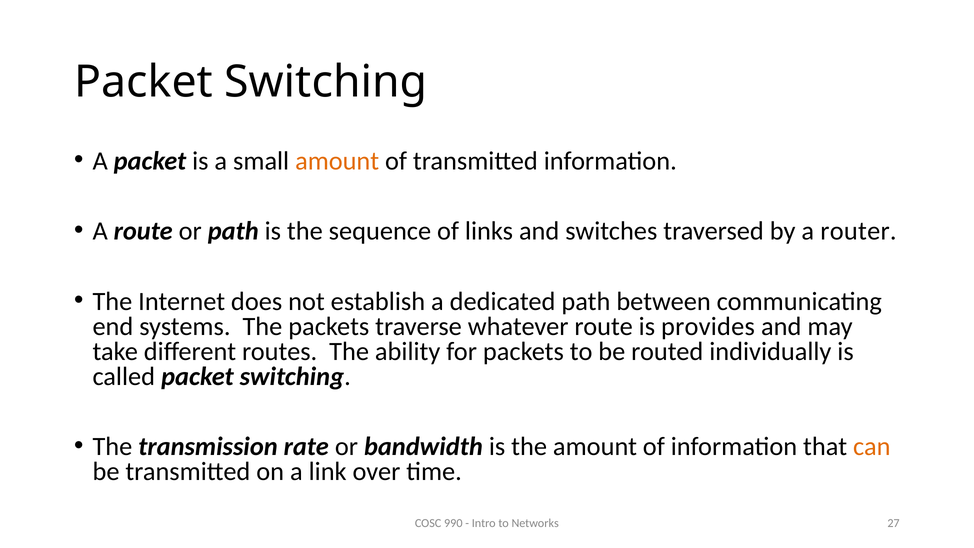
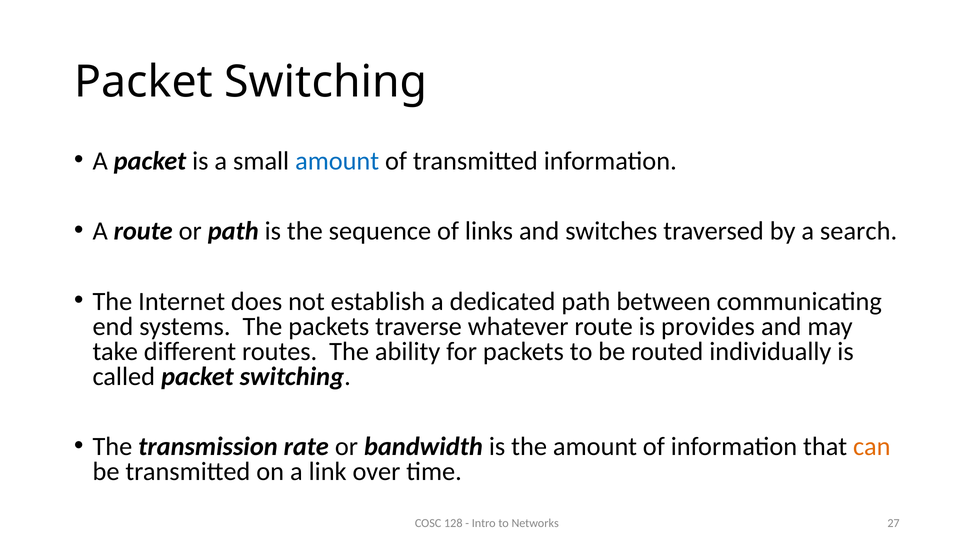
amount colour: orange -> blue (337, 161)
router: router -> search (859, 231)
990: 990 -> 128 (453, 523)
